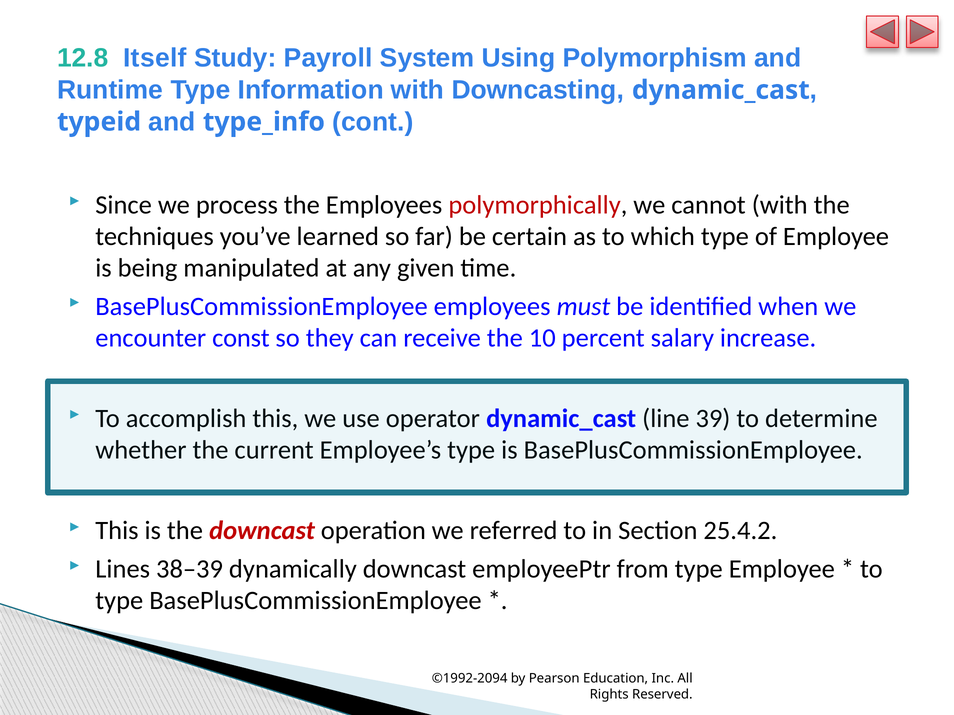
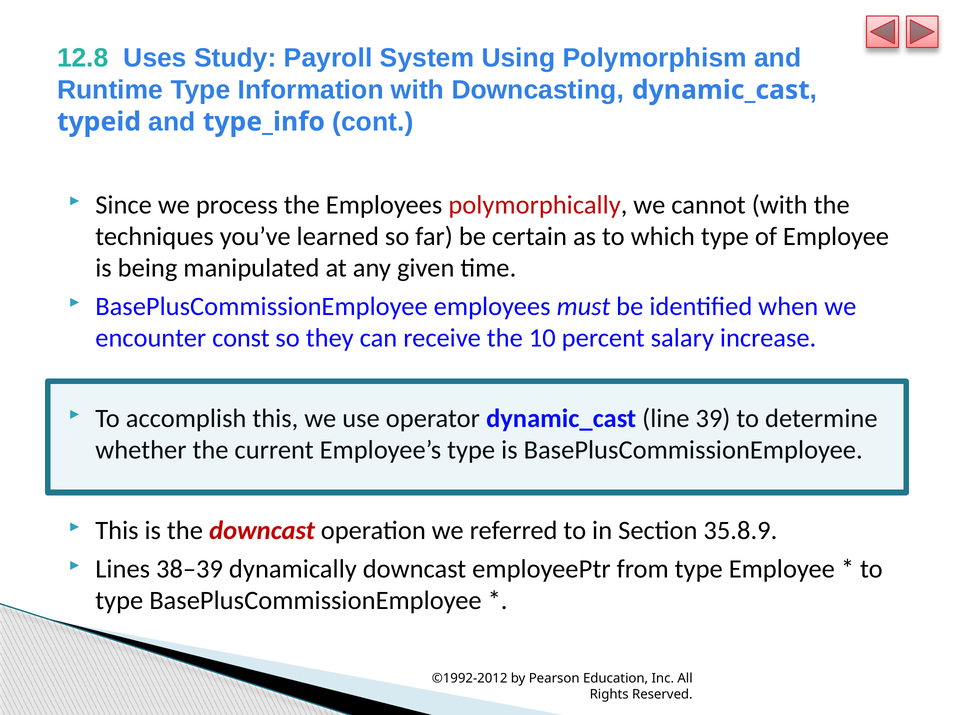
Itself: Itself -> Uses (155, 58)
25.4.2: 25.4.2 -> 35.8.9 (740, 531)
©1992-2094: ©1992-2094 -> ©1992-2012 (470, 679)
